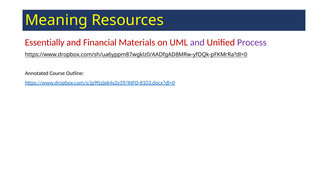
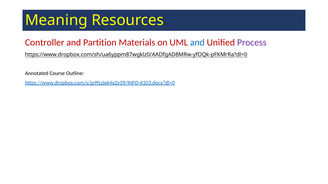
Essentially: Essentially -> Controller (45, 43)
Financial: Financial -> Partition (100, 43)
and colour: purple -> blue (197, 43)
